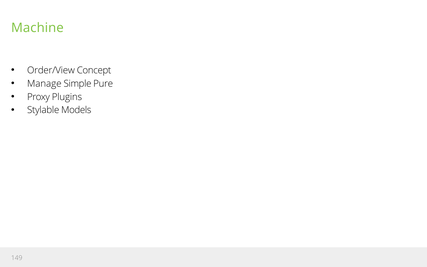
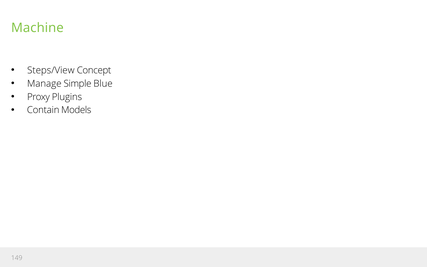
Order/View: Order/View -> Steps/View (51, 70)
Pure: Pure -> Blue (103, 84)
Stylable: Stylable -> Contain (43, 110)
